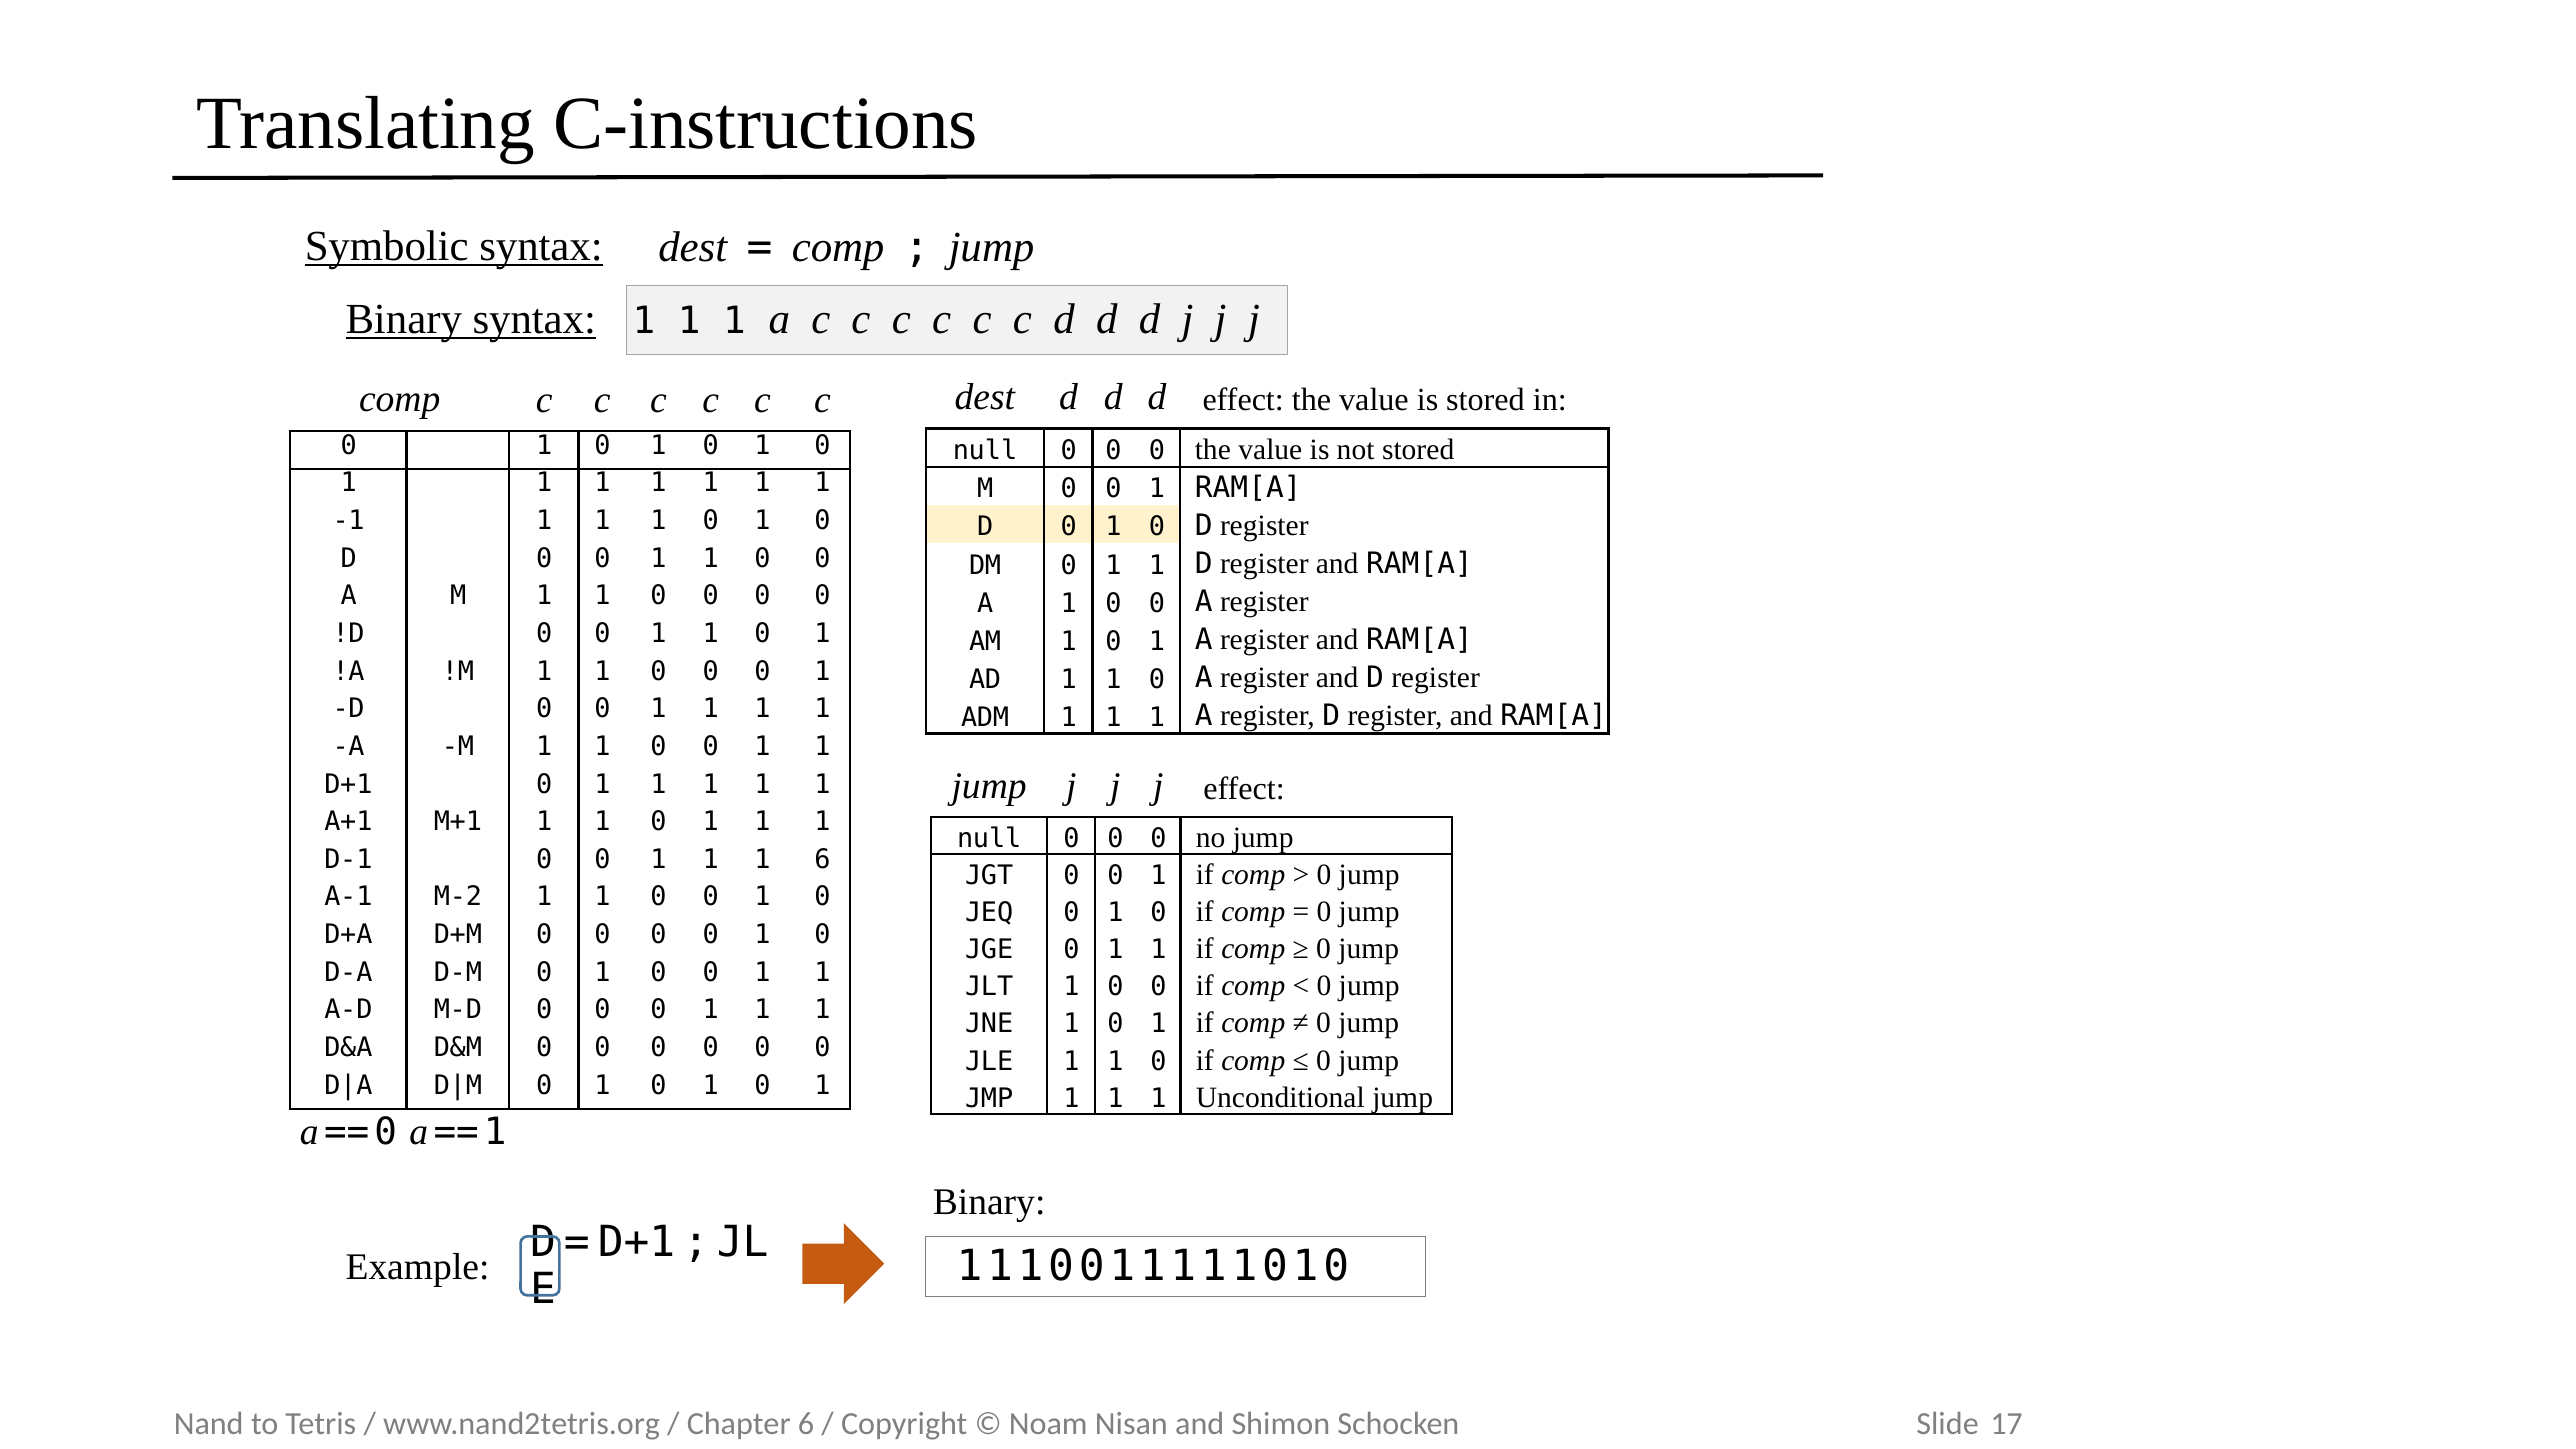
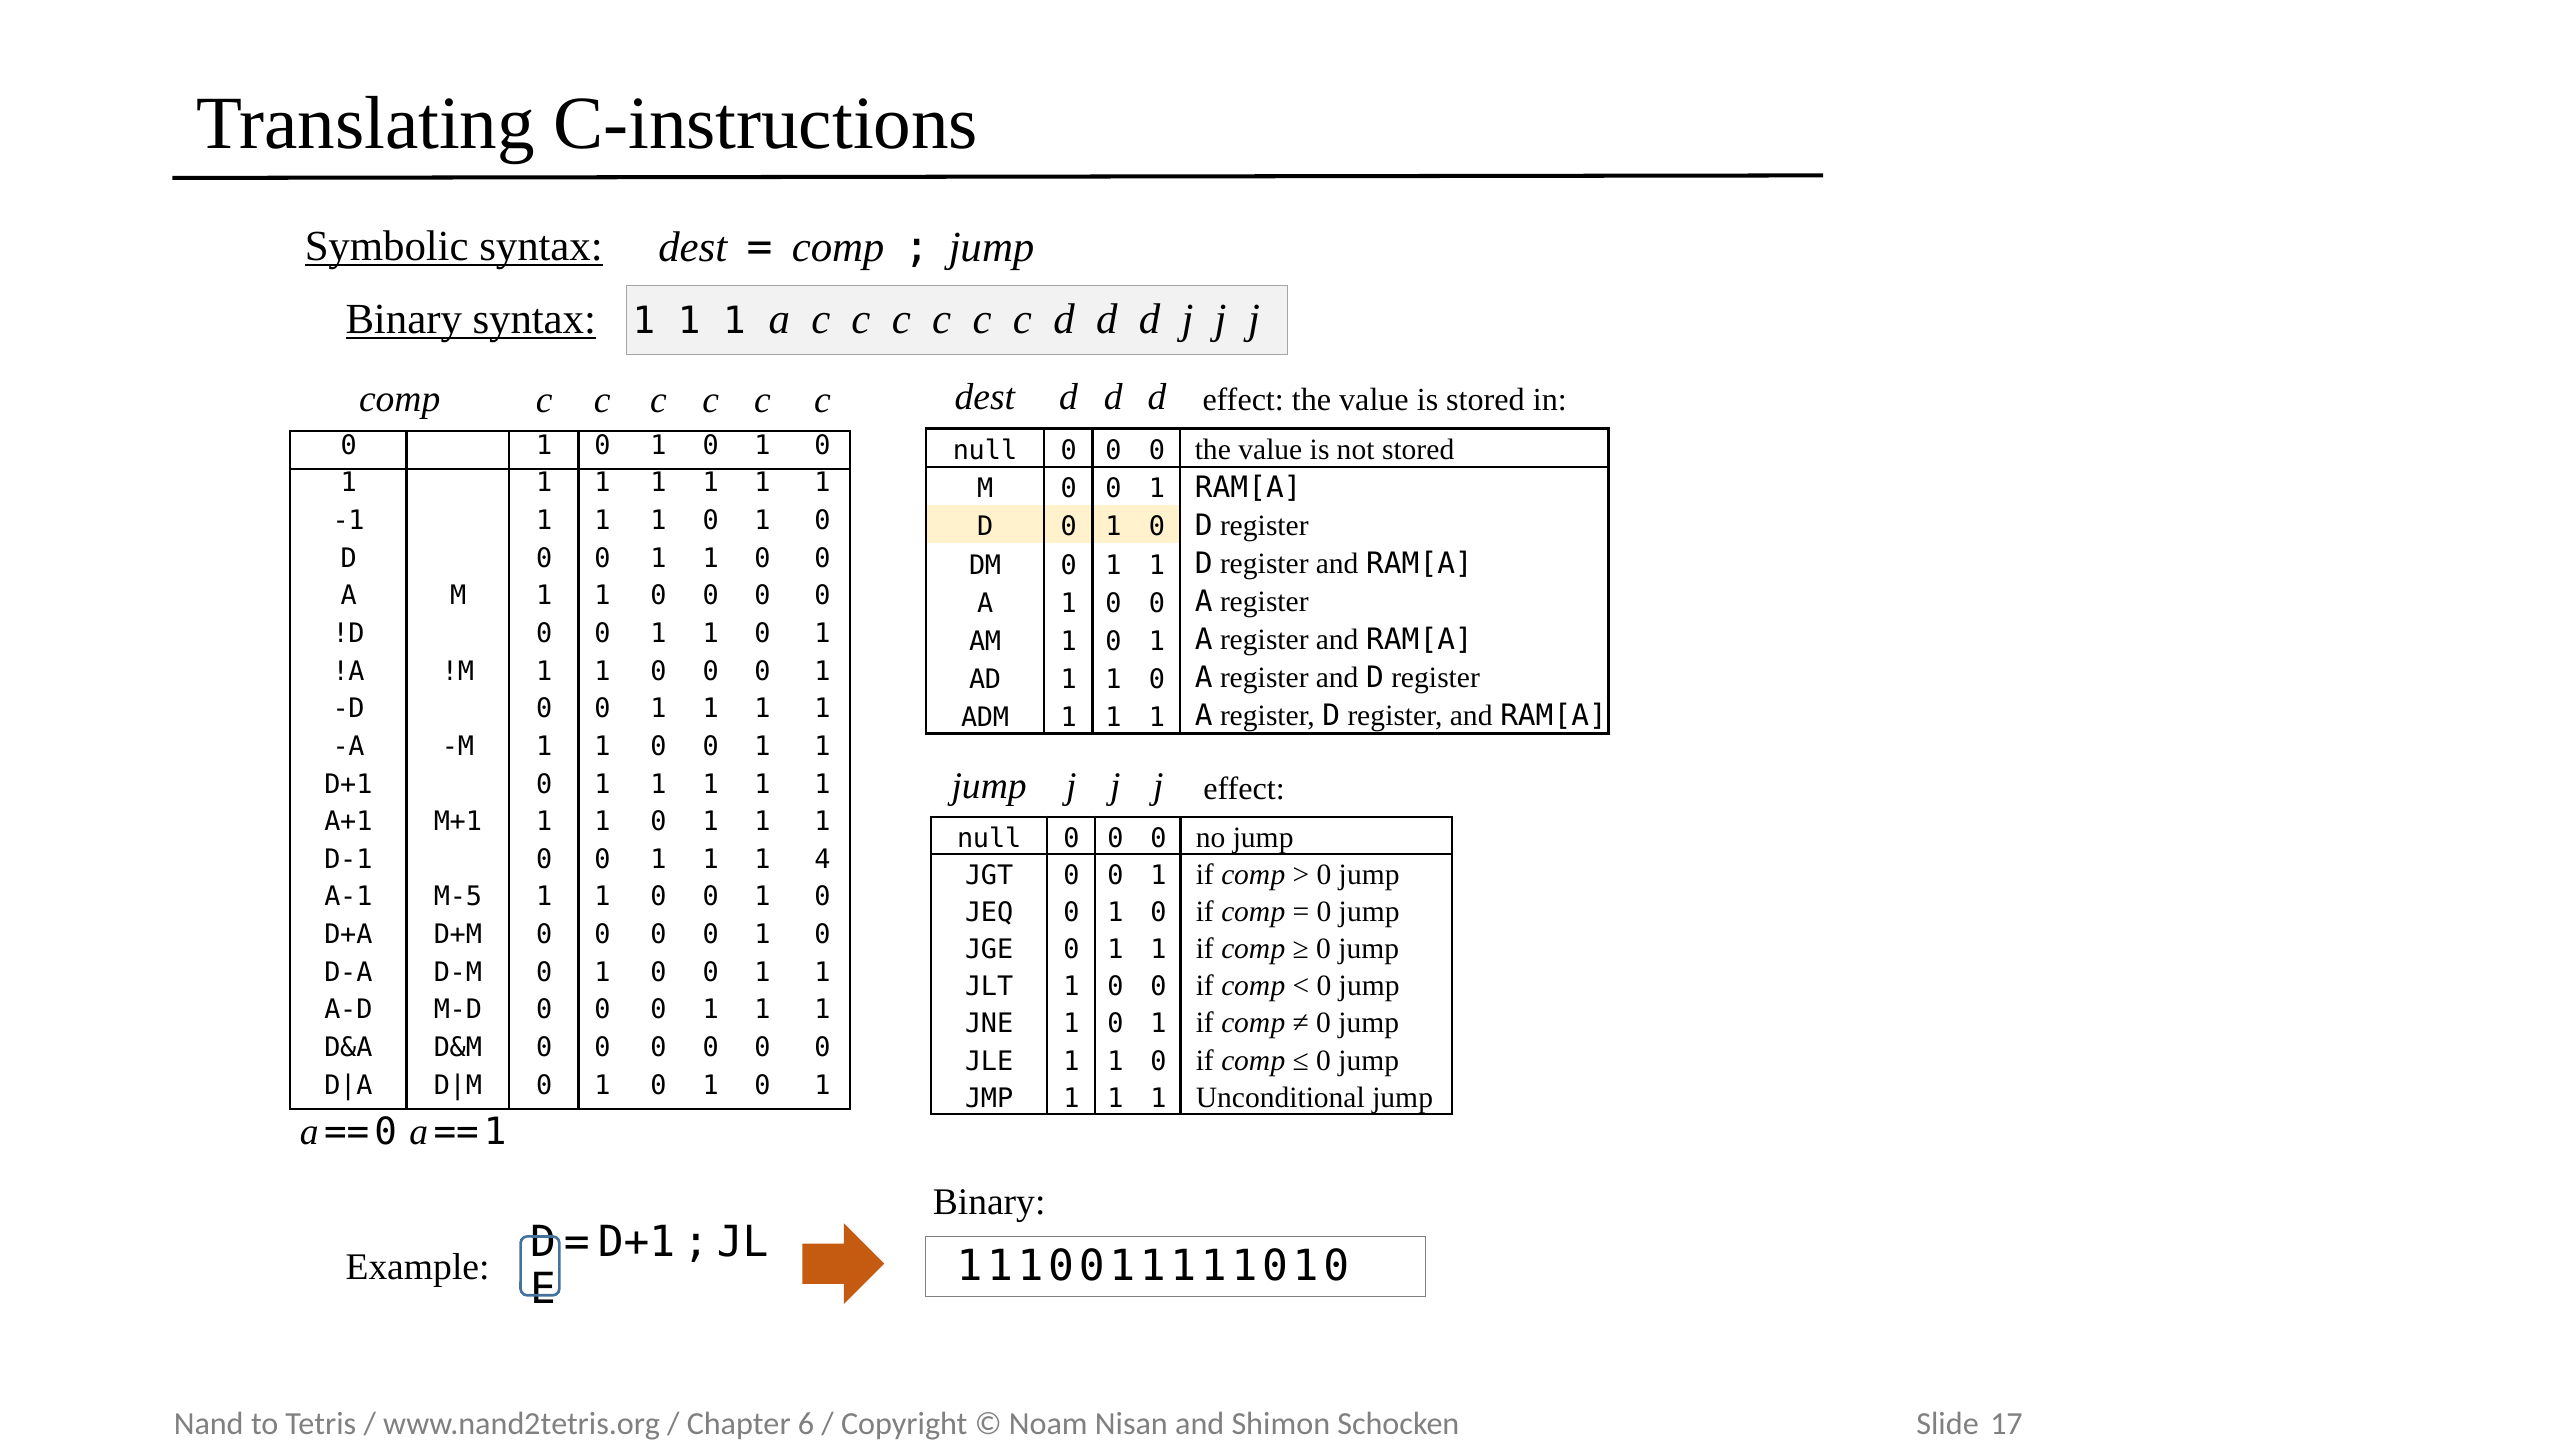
1 6: 6 -> 4 (822, 859)
M-2: M-2 -> M-5 (458, 897)
